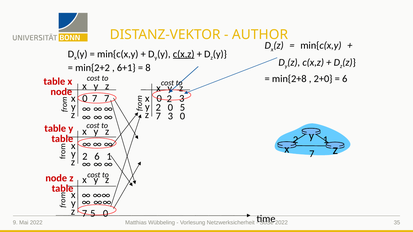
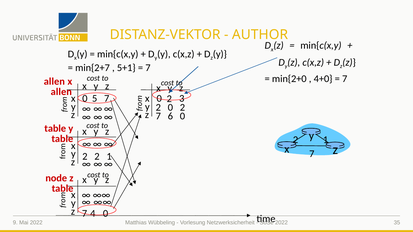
c(x,z underline: present -> none (184, 54)
min{2+2: min{2+2 -> min{2+7 (92, 68)
6+1: 6+1 -> 5+1 (126, 68)
8: 8 -> 7 (148, 68)
min{2+8: min{2+8 -> min{2+0 (289, 79)
2+0: 2+0 -> 4+0 (323, 79)
6: 6 -> 7 (345, 79)
table: table -> allen (54, 82)
node: node -> allen (61, 92)
0 7: 7 -> 5 (95, 99)
0 5: 5 -> 2 (183, 108)
7 3: 3 -> 6 (170, 116)
2 6: 6 -> 2 (97, 157)
7 5: 5 -> 4 (93, 214)
